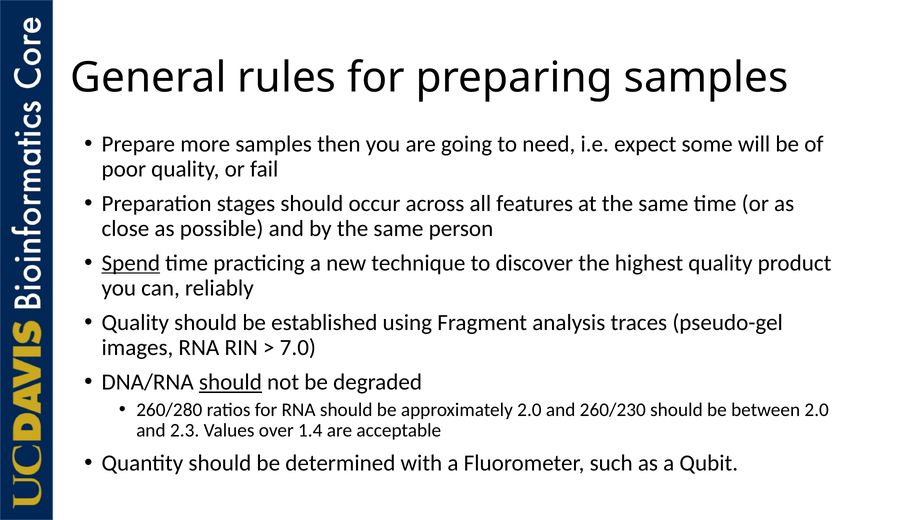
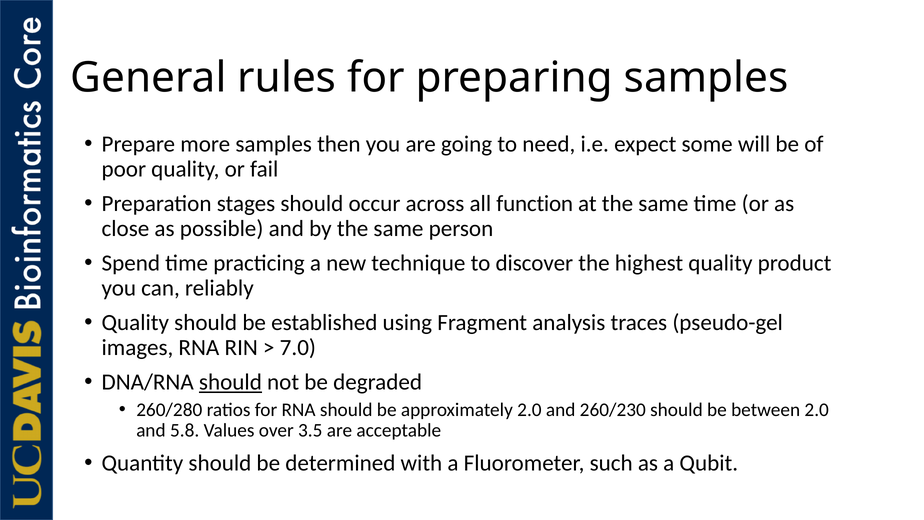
features: features -> function (535, 203)
Spend underline: present -> none (131, 263)
2.3: 2.3 -> 5.8 (185, 430)
1.4: 1.4 -> 3.5 (310, 430)
